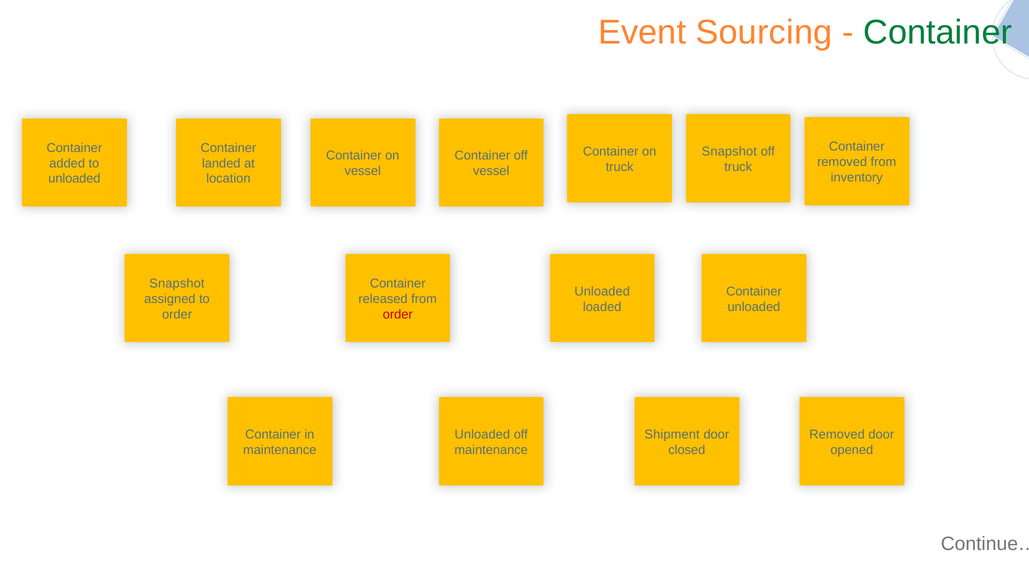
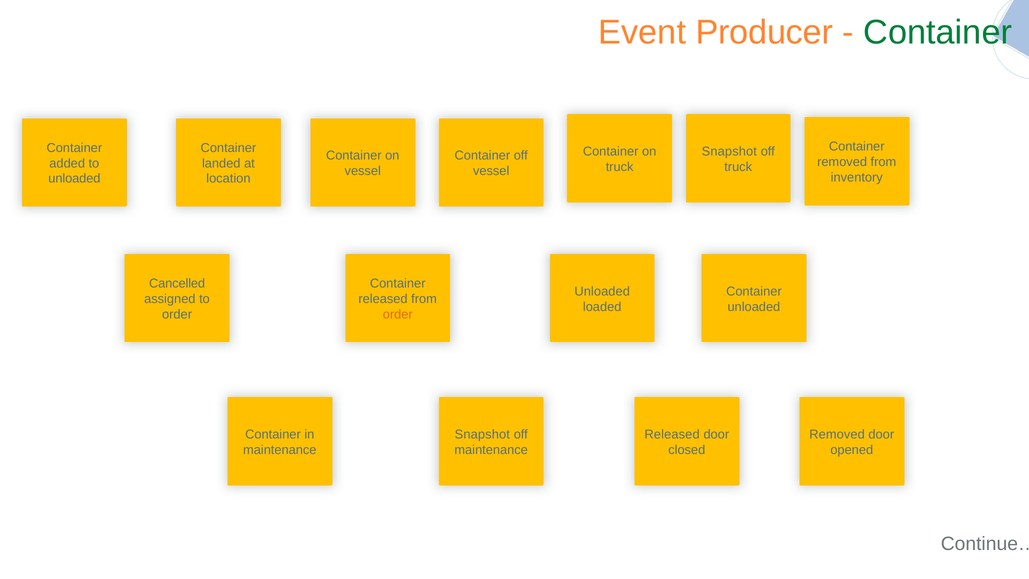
Sourcing: Sourcing -> Producer (764, 32)
Snapshot: Snapshot -> Cancelled (177, 284)
order colour: red -> orange (398, 314)
Unloaded: Unloaded -> Snapshot (482, 434)
Shipment: Shipment -> Released (672, 434)
